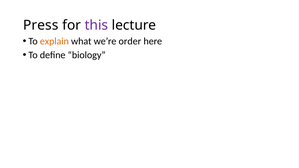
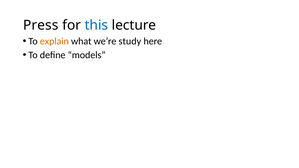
this colour: purple -> blue (96, 25)
order: order -> study (130, 41)
biology: biology -> models (87, 55)
